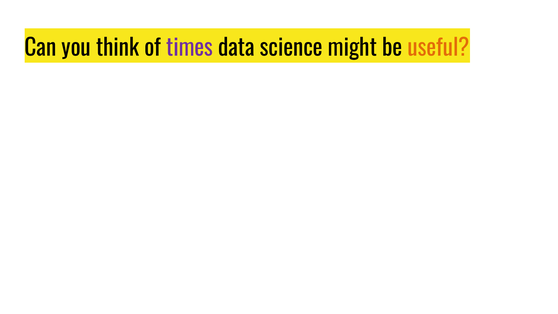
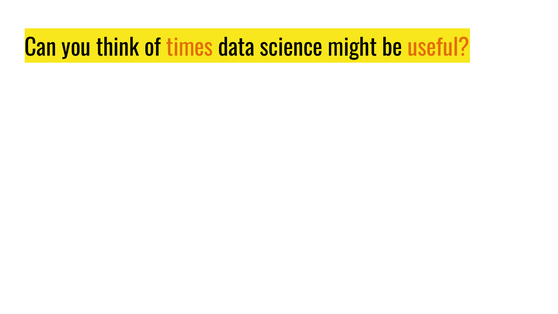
times colour: purple -> orange (190, 48)
